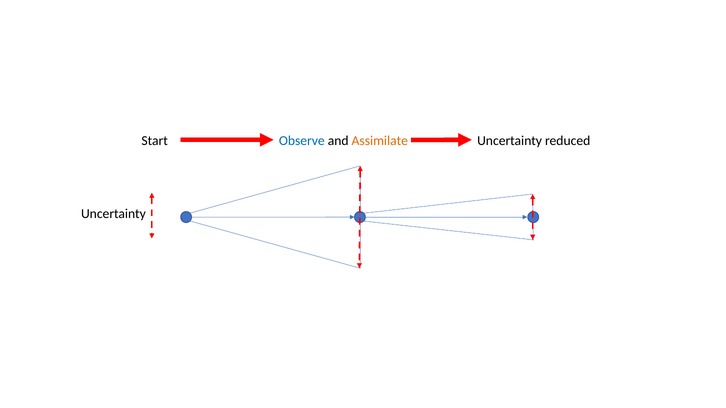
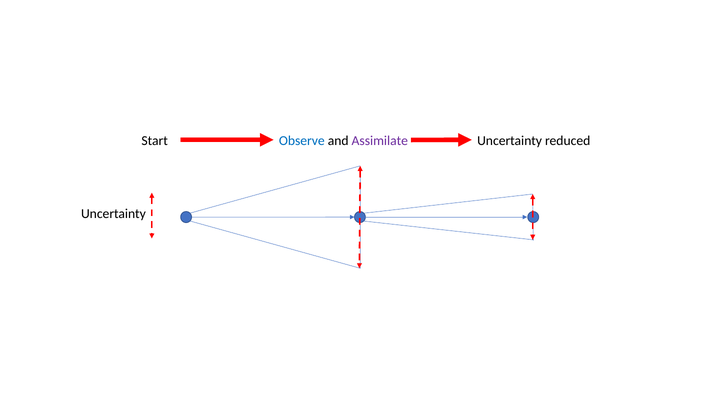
Assimilate colour: orange -> purple (380, 141)
